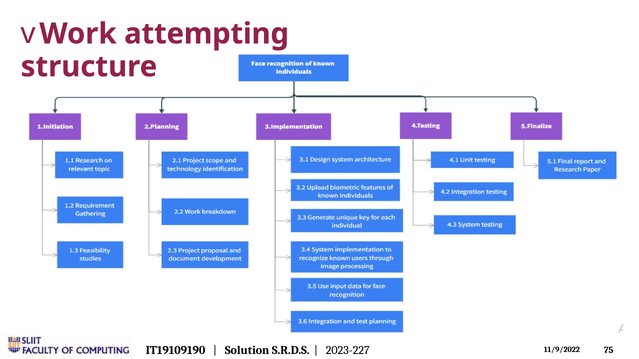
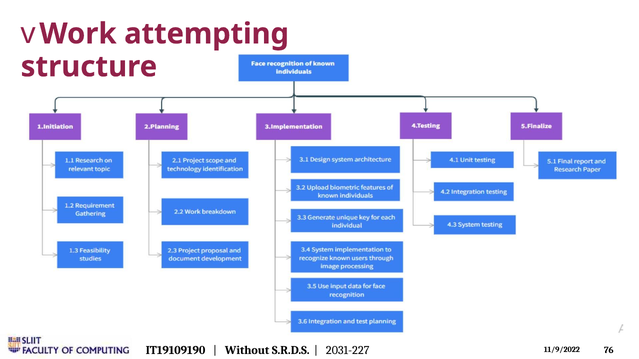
Solution: Solution -> Without (247, 351)
2023-227: 2023-227 -> 2031-227 (348, 351)
75: 75 -> 76 (609, 350)
